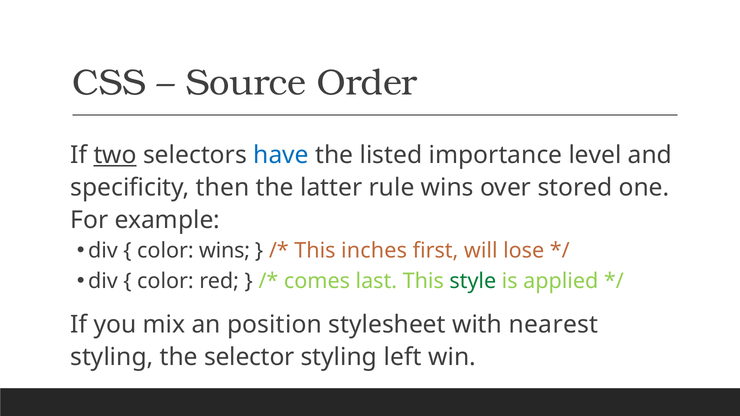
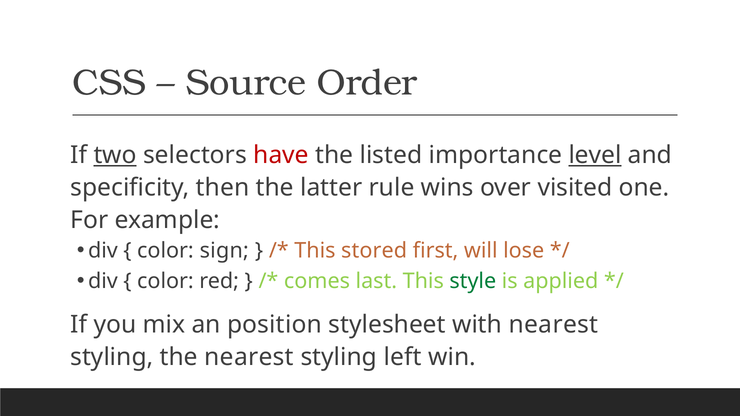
have colour: blue -> red (281, 155)
level underline: none -> present (595, 155)
stored: stored -> visited (575, 188)
color wins: wins -> sign (224, 251)
inches: inches -> stored (374, 251)
the selector: selector -> nearest (249, 357)
